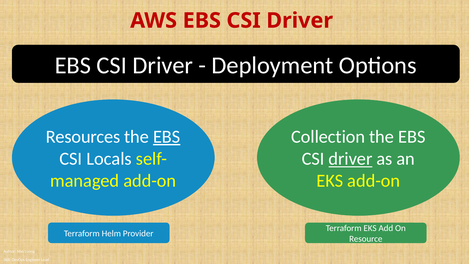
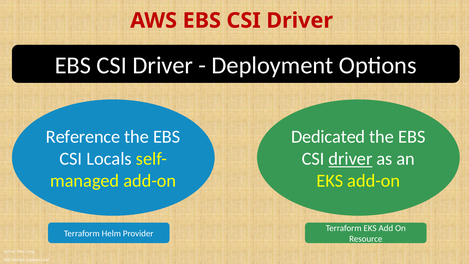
Resources: Resources -> Reference (83, 137)
EBS underline: present -> none (167, 137)
Collection: Collection -> Dedicated (328, 137)
